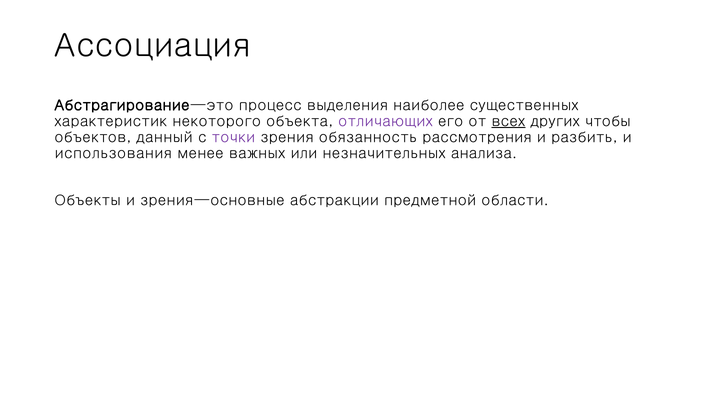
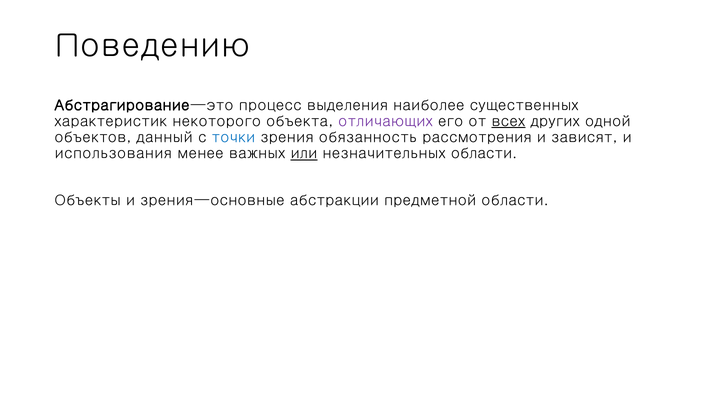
Ассоциация: Ассоциация -> Поведению (152, 45)
чтобы: чтобы -> одной (608, 121)
точки colour: purple -> blue (233, 137)
разбить: разбить -> зависят (584, 137)
или underline: none -> present (304, 153)
незначительных анализа: анализа -> области (484, 153)
